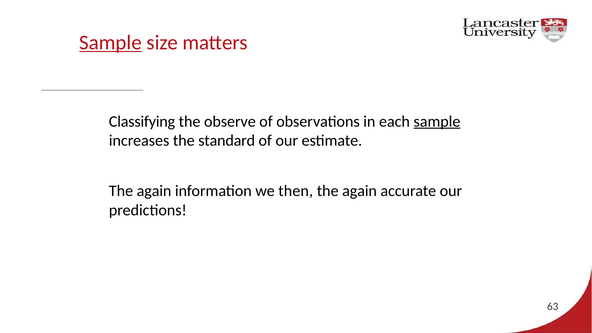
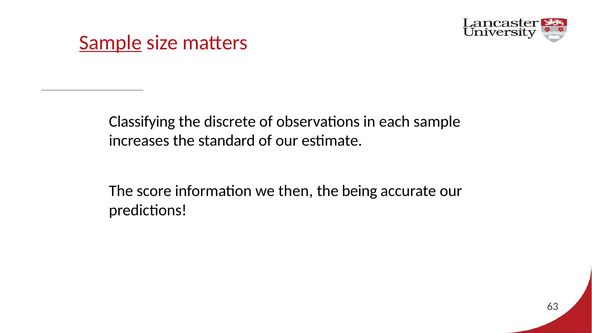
observe: observe -> discrete (230, 121)
sample underline: present -> none (437, 121)
again: again -> score (154, 191)
again: again -> being (360, 191)
